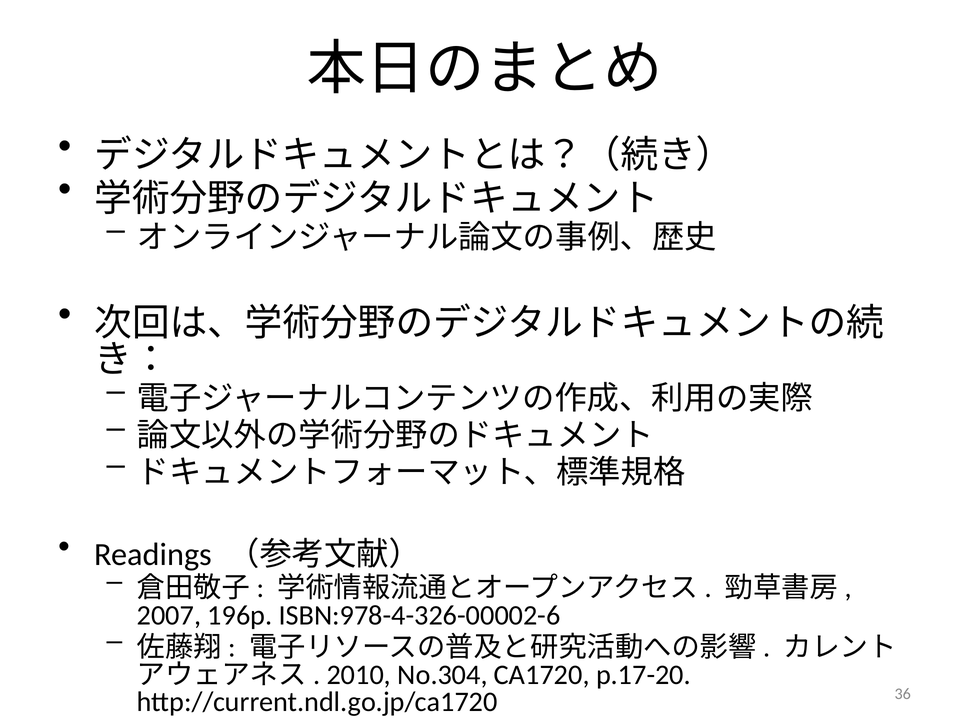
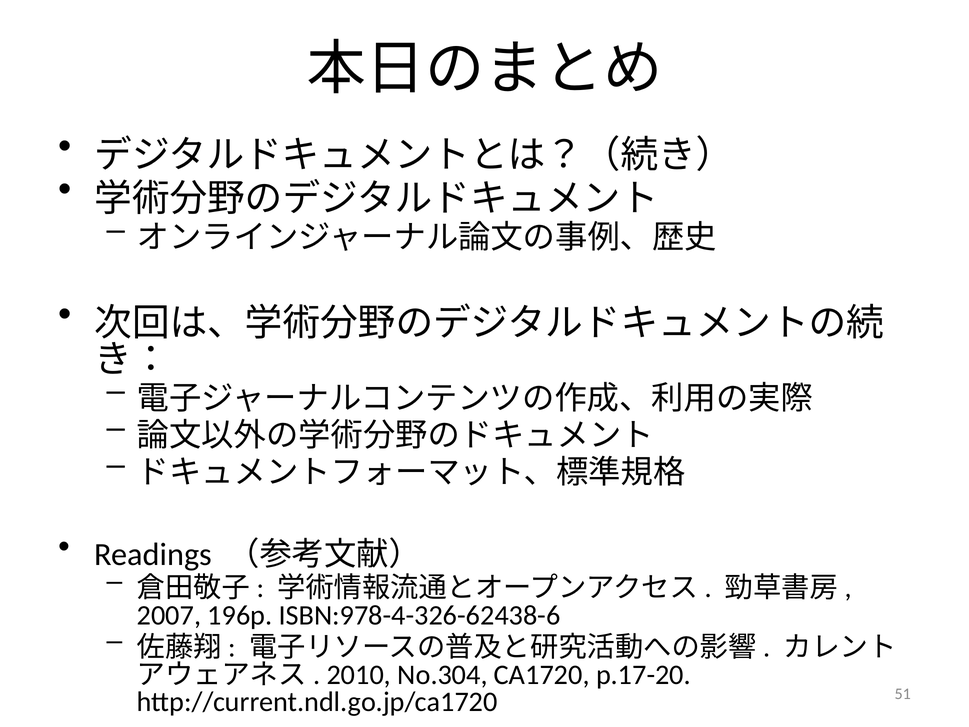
ISBN:978-4-326-00002-6: ISBN:978-4-326-00002-6 -> ISBN:978-4-326-62438-6 (420, 615)
36: 36 -> 51 (903, 694)
